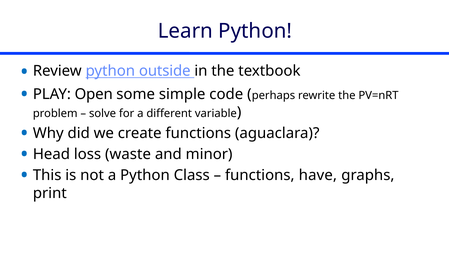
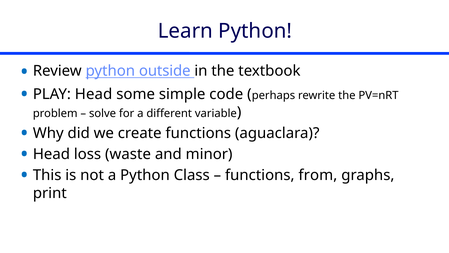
PLAY Open: Open -> Head (94, 94)
have: have -> from (318, 175)
